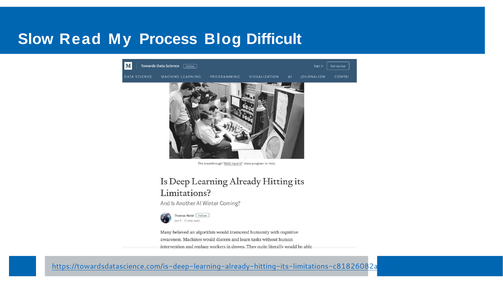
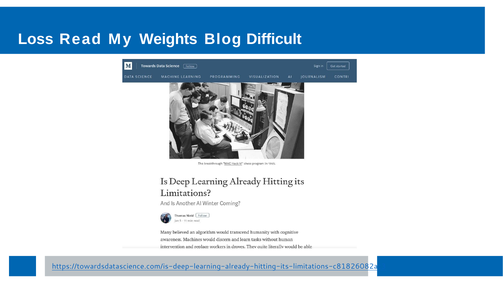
Slow: Slow -> Loss (36, 39)
Process: Process -> Weights (168, 39)
